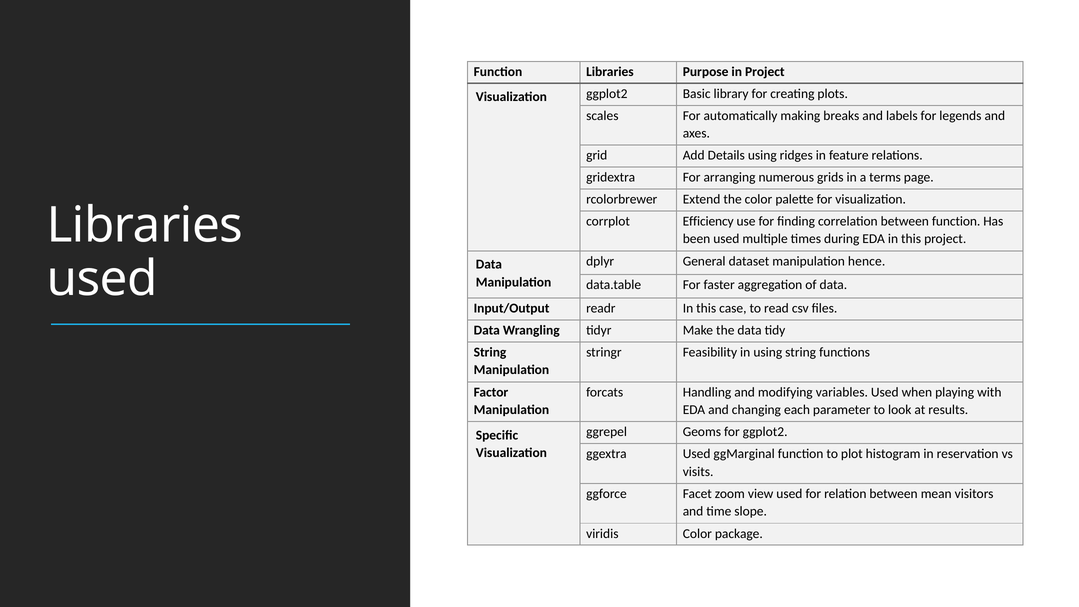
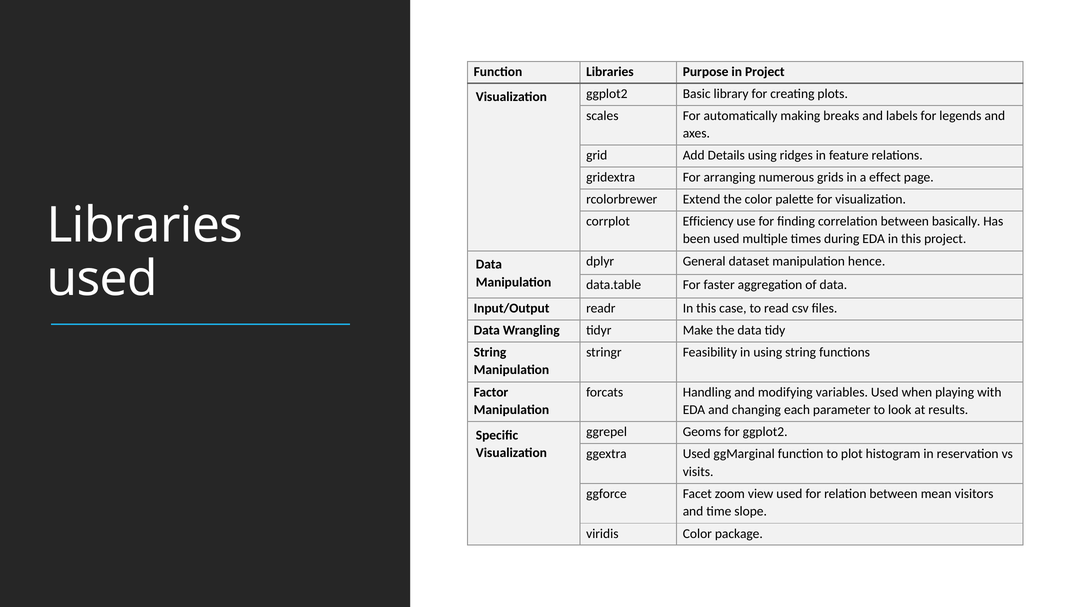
terms: terms -> effect (885, 177)
between function: function -> basically (956, 221)
